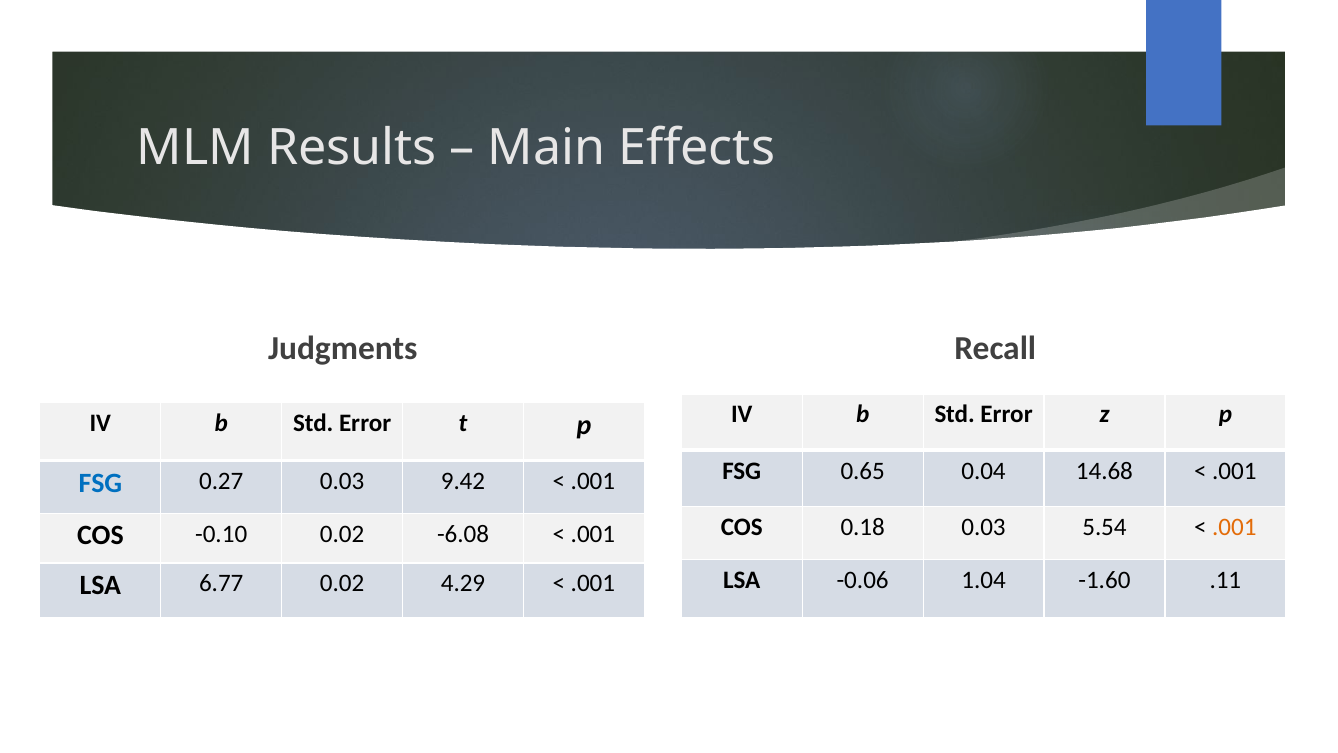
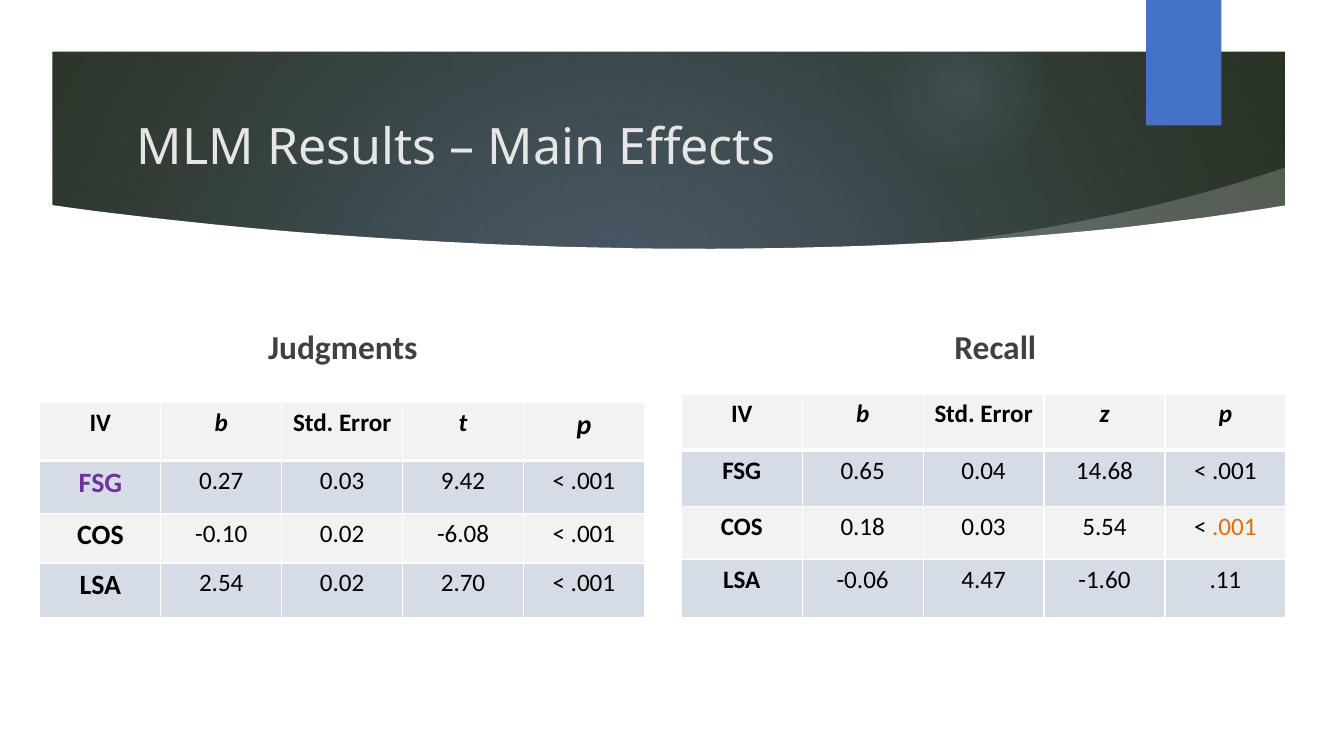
FSG colour: blue -> purple (100, 483)
1.04: 1.04 -> 4.47 (984, 580)
6.77: 6.77 -> 2.54 (221, 583)
4.29: 4.29 -> 2.70 (463, 583)
